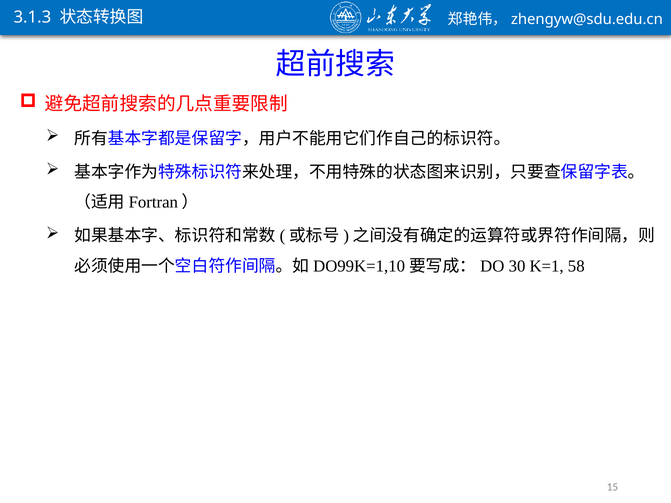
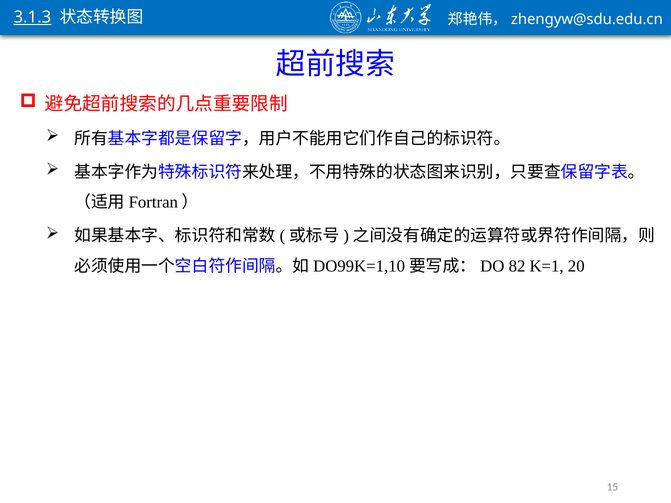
3.1.3 underline: none -> present (32, 17)
30: 30 -> 82 (517, 266)
58: 58 -> 20 (576, 266)
